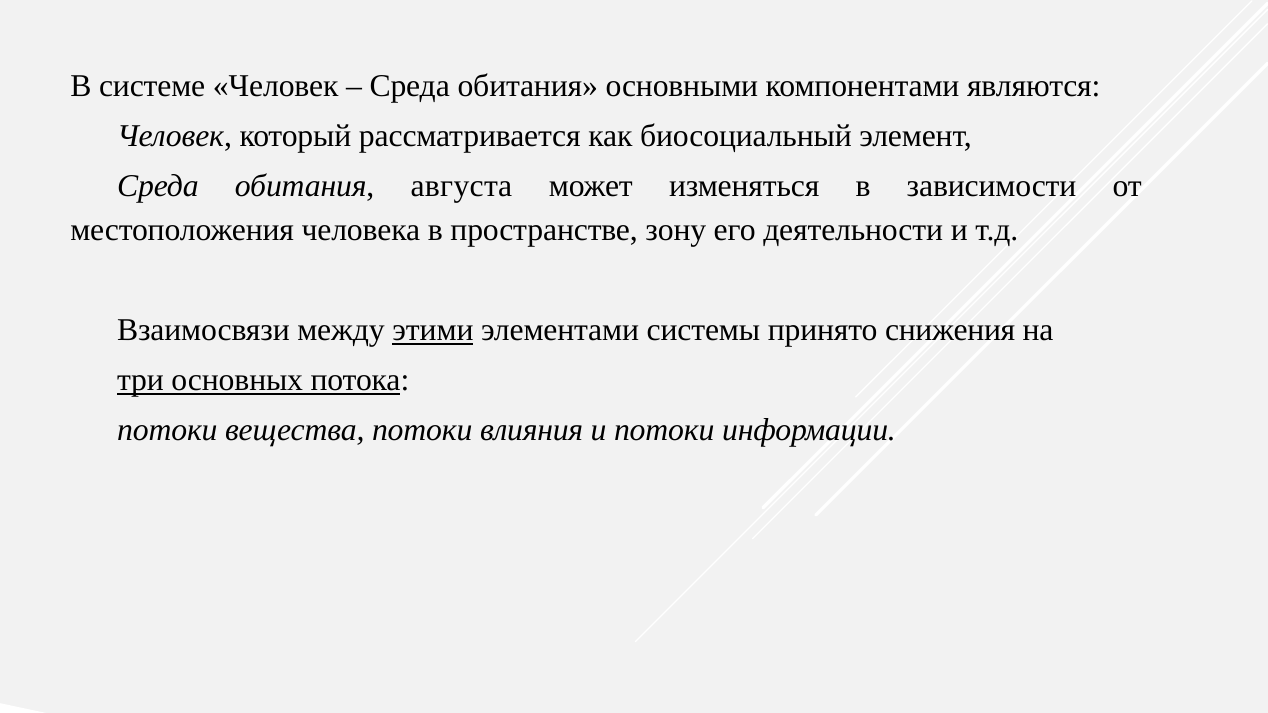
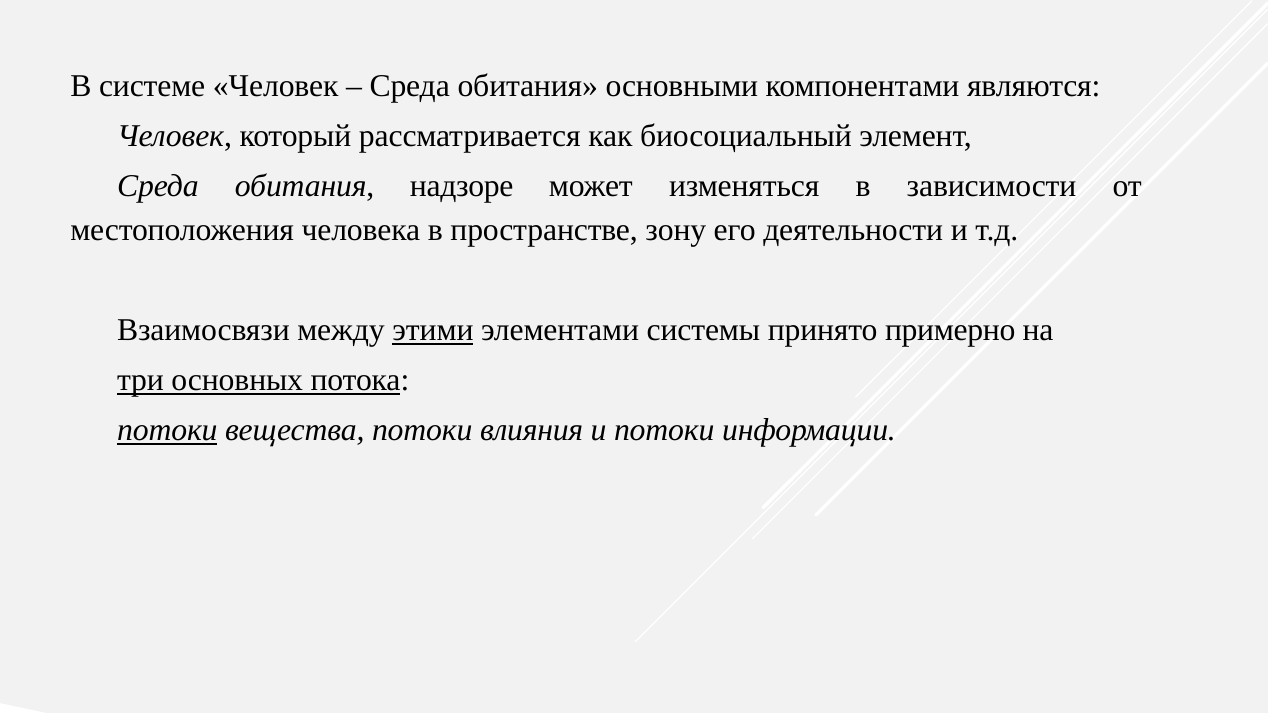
августа: августа -> надзоре (462, 186)
снижения: снижения -> примерно (950, 330)
потоки underline: none -> present (167, 430)
